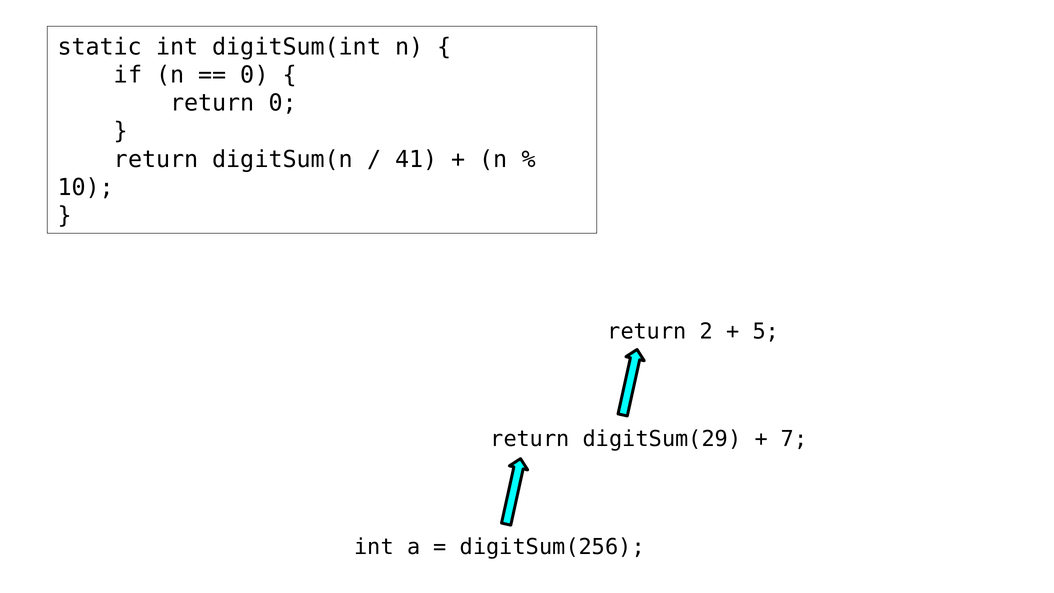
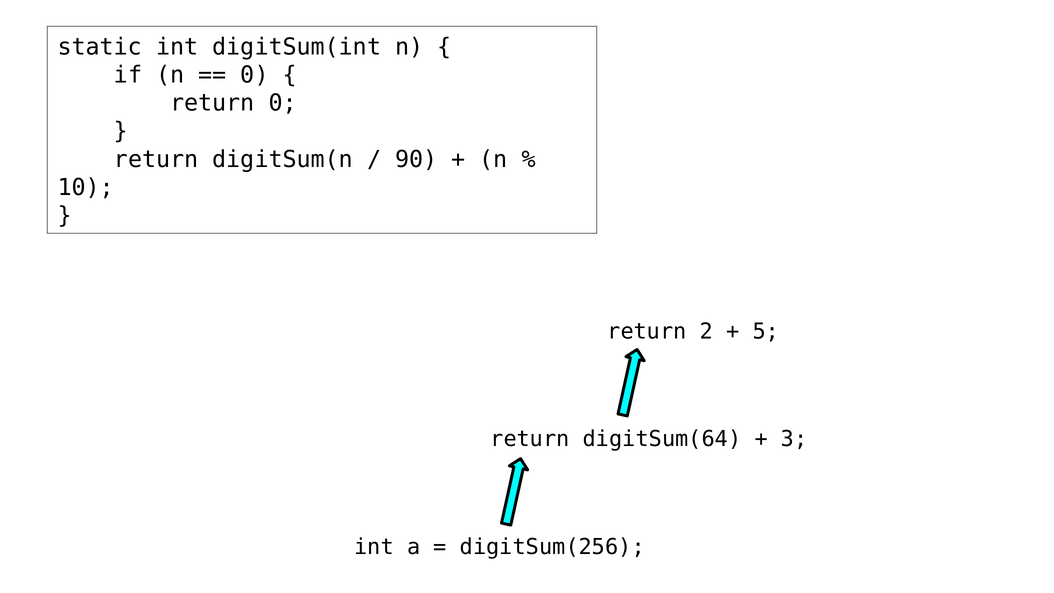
41: 41 -> 90 (416, 159)
digitSum(29: digitSum(29 -> digitSum(64 (662, 439)
7: 7 -> 3 (794, 439)
